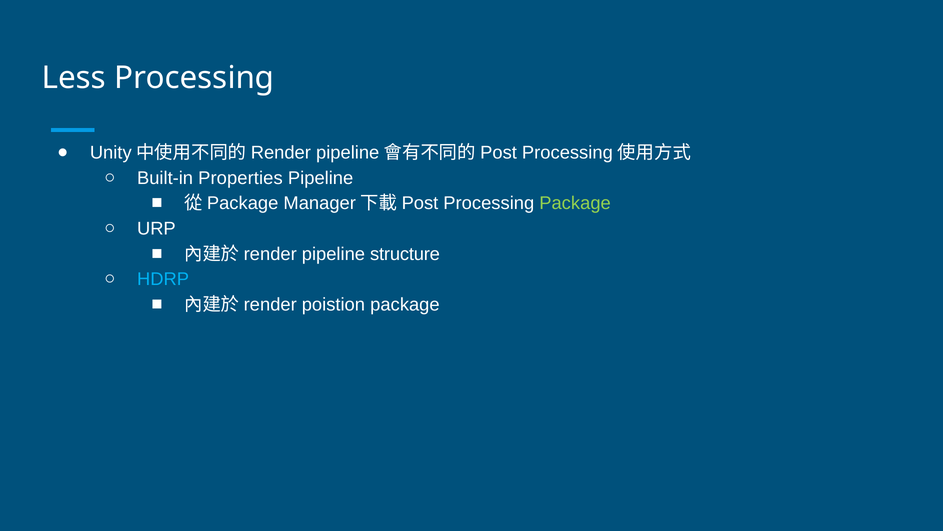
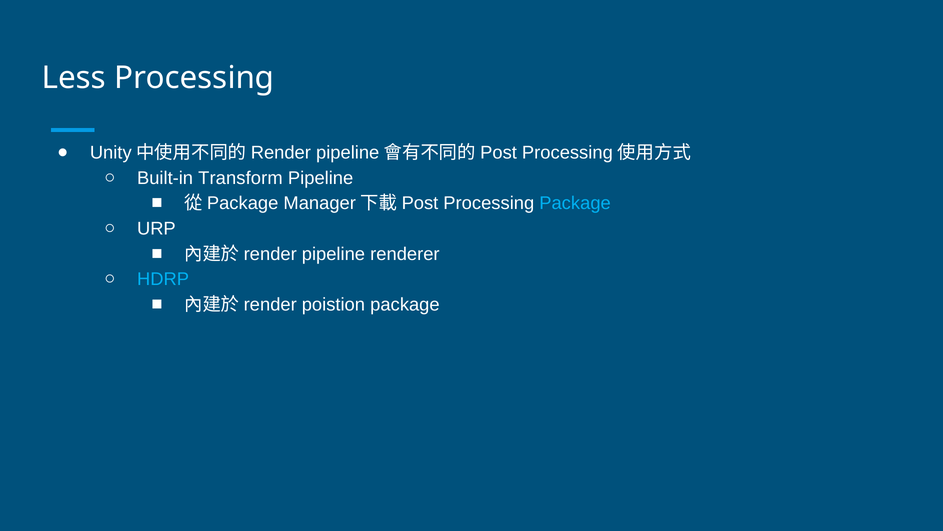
Properties: Properties -> Transform (240, 178)
Package colour: light green -> light blue (575, 203)
structure: structure -> renderer (405, 254)
